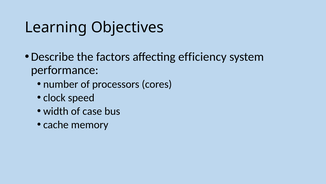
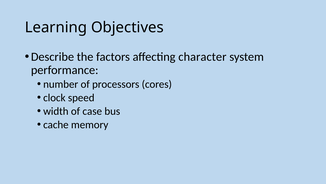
efficiency: efficiency -> character (202, 57)
